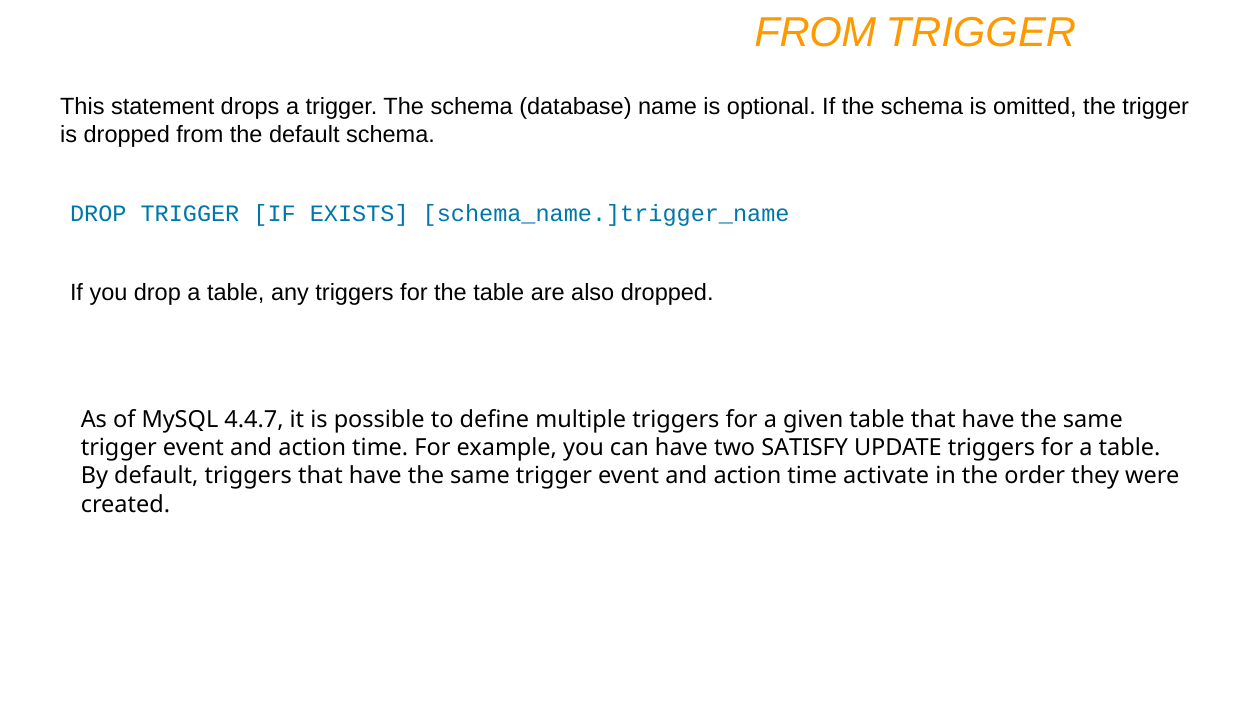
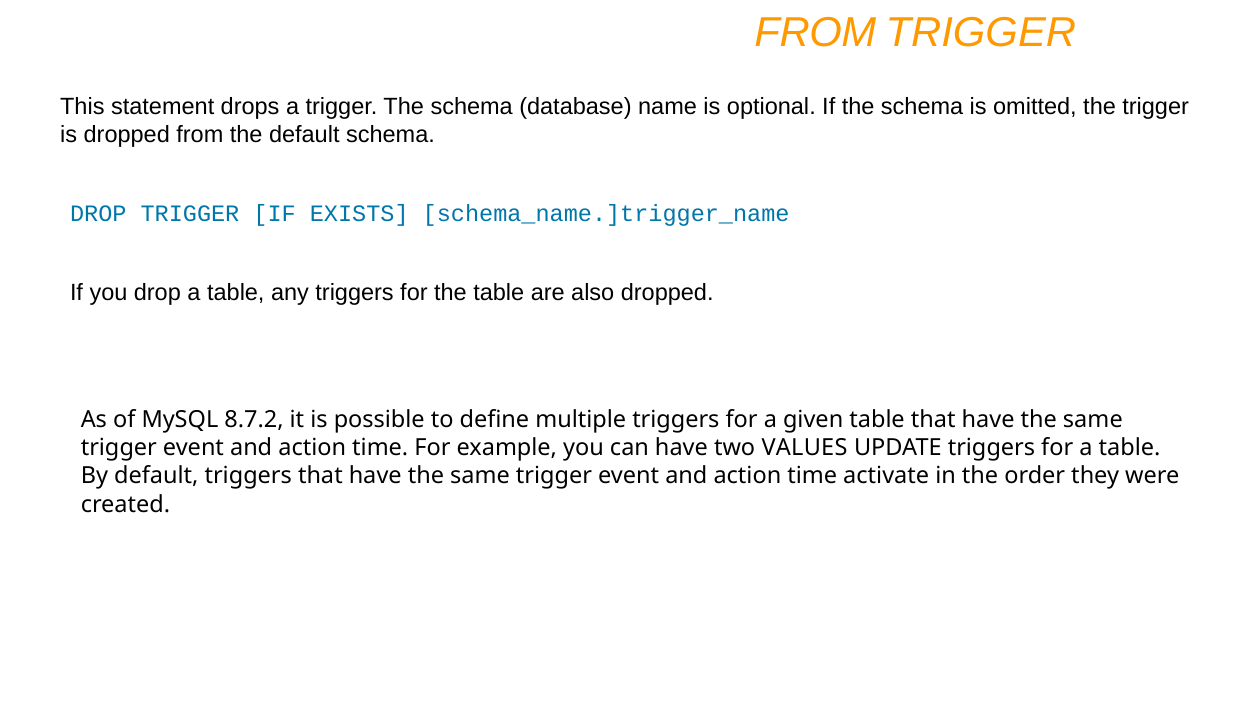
4.4.7: 4.4.7 -> 8.7.2 (254, 420)
SATISFY: SATISFY -> VALUES (805, 448)
